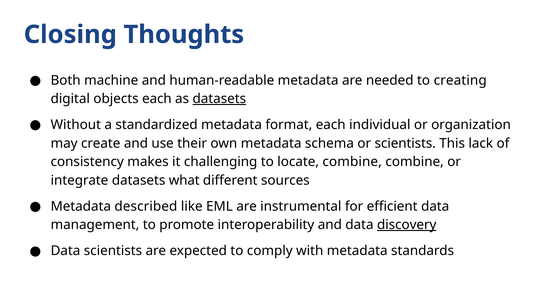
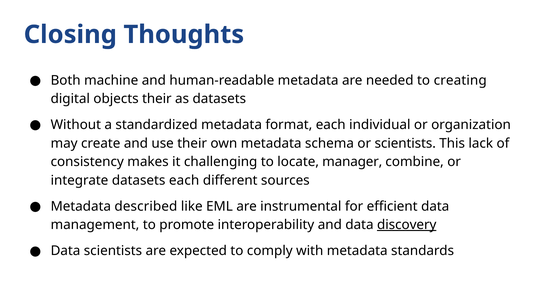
objects each: each -> their (157, 99)
datasets underline: present -> none (219, 99)
locate combine: combine -> manager (352, 162)
datasets what: what -> each (184, 181)
